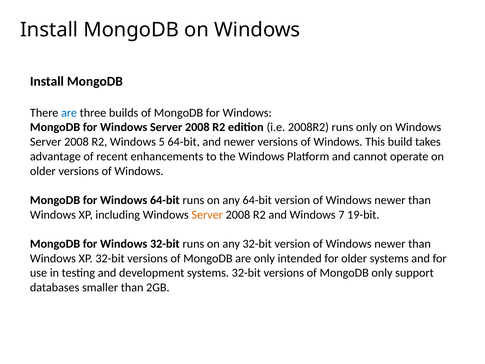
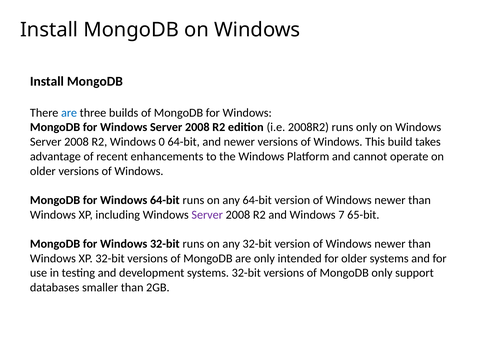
5: 5 -> 0 (162, 142)
Server colour: orange -> purple (207, 215)
19-bit: 19-bit -> 65-bit (363, 215)
